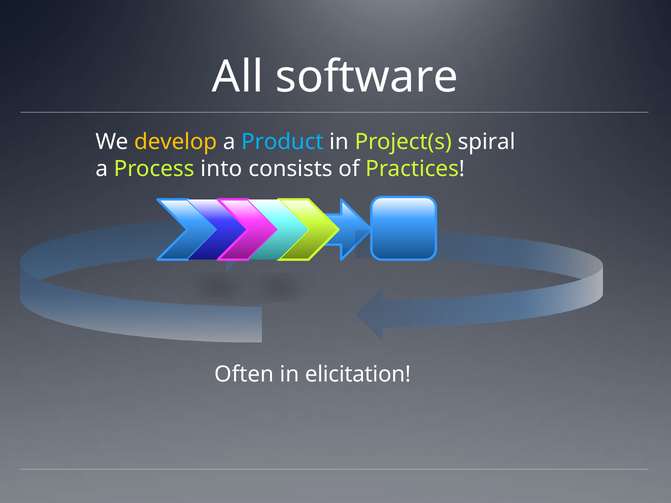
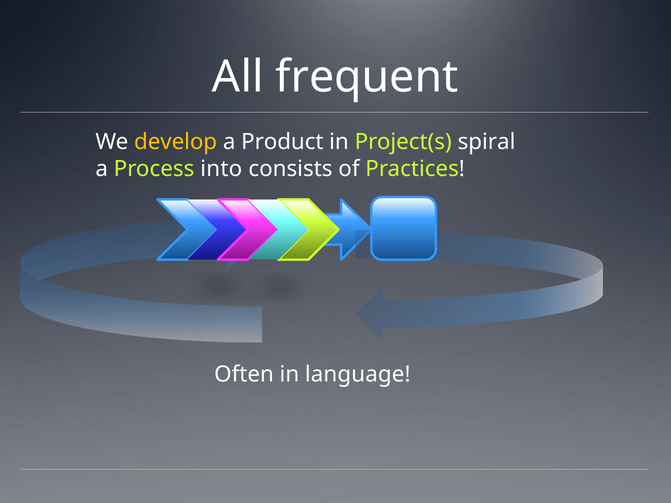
software: software -> frequent (367, 77)
Product colour: light blue -> white (282, 142)
elicitation: elicitation -> language (358, 374)
